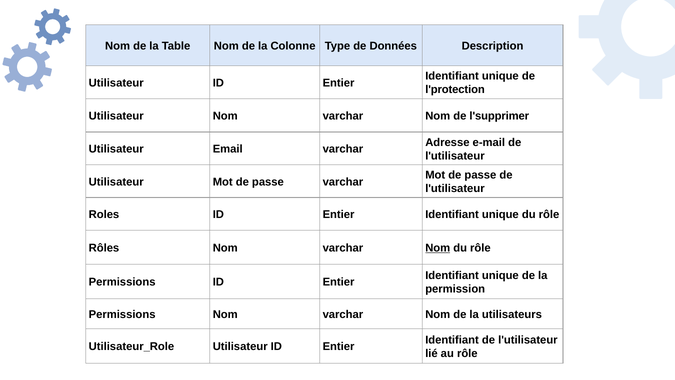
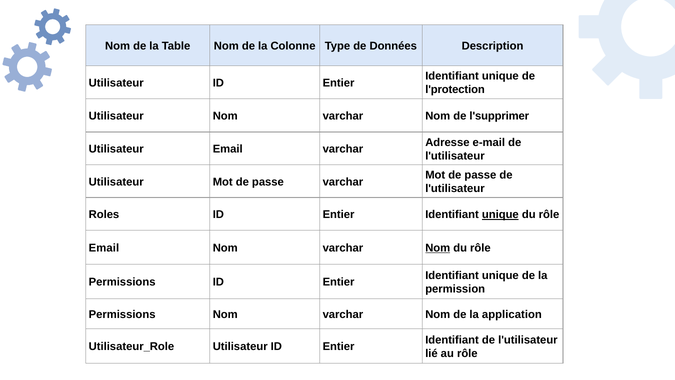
unique underline: none -> present (500, 214)
Rôles: Rôles -> Email (104, 248)
utilisateurs: utilisateurs -> application (512, 314)
